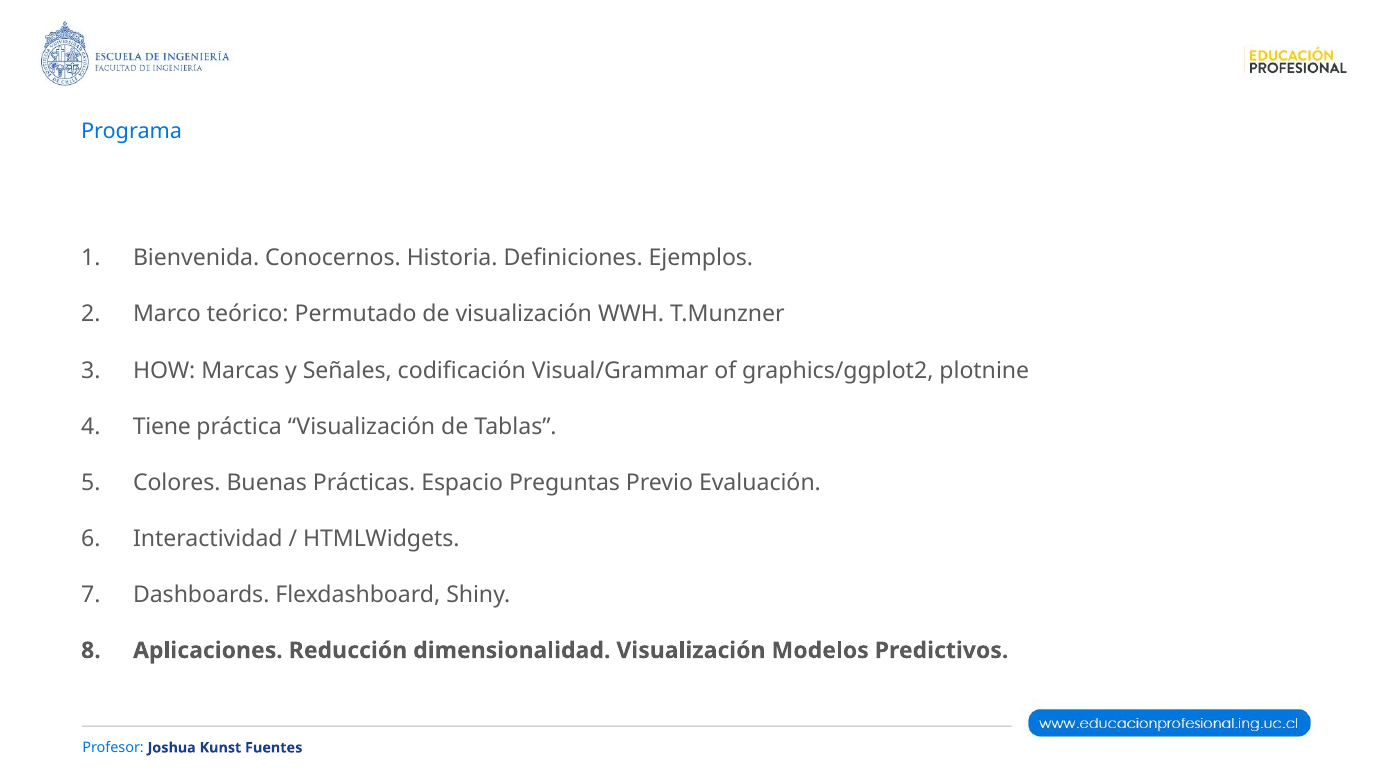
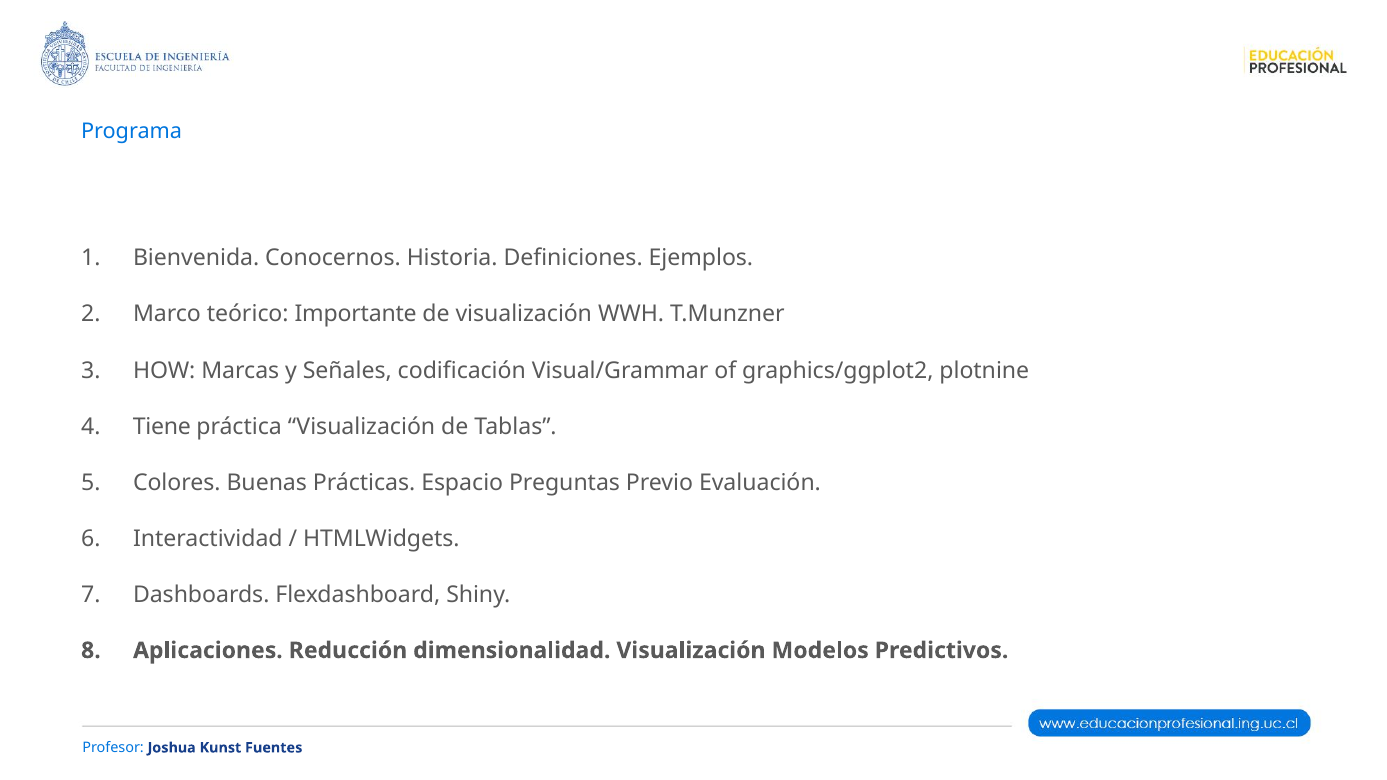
Permutado: Permutado -> Importante (356, 314)
